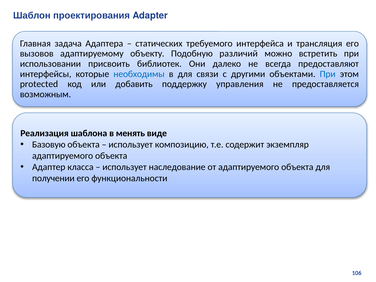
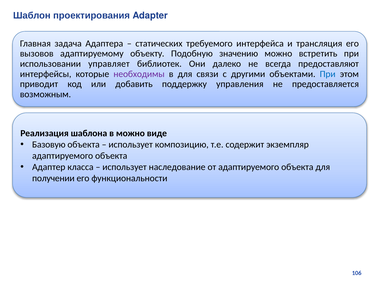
различий: различий -> значению (239, 54)
присвоить: присвоить -> управляет (109, 64)
необходимы colour: blue -> purple (139, 74)
protected: protected -> приводит (39, 84)
в менять: менять -> можно (130, 133)
